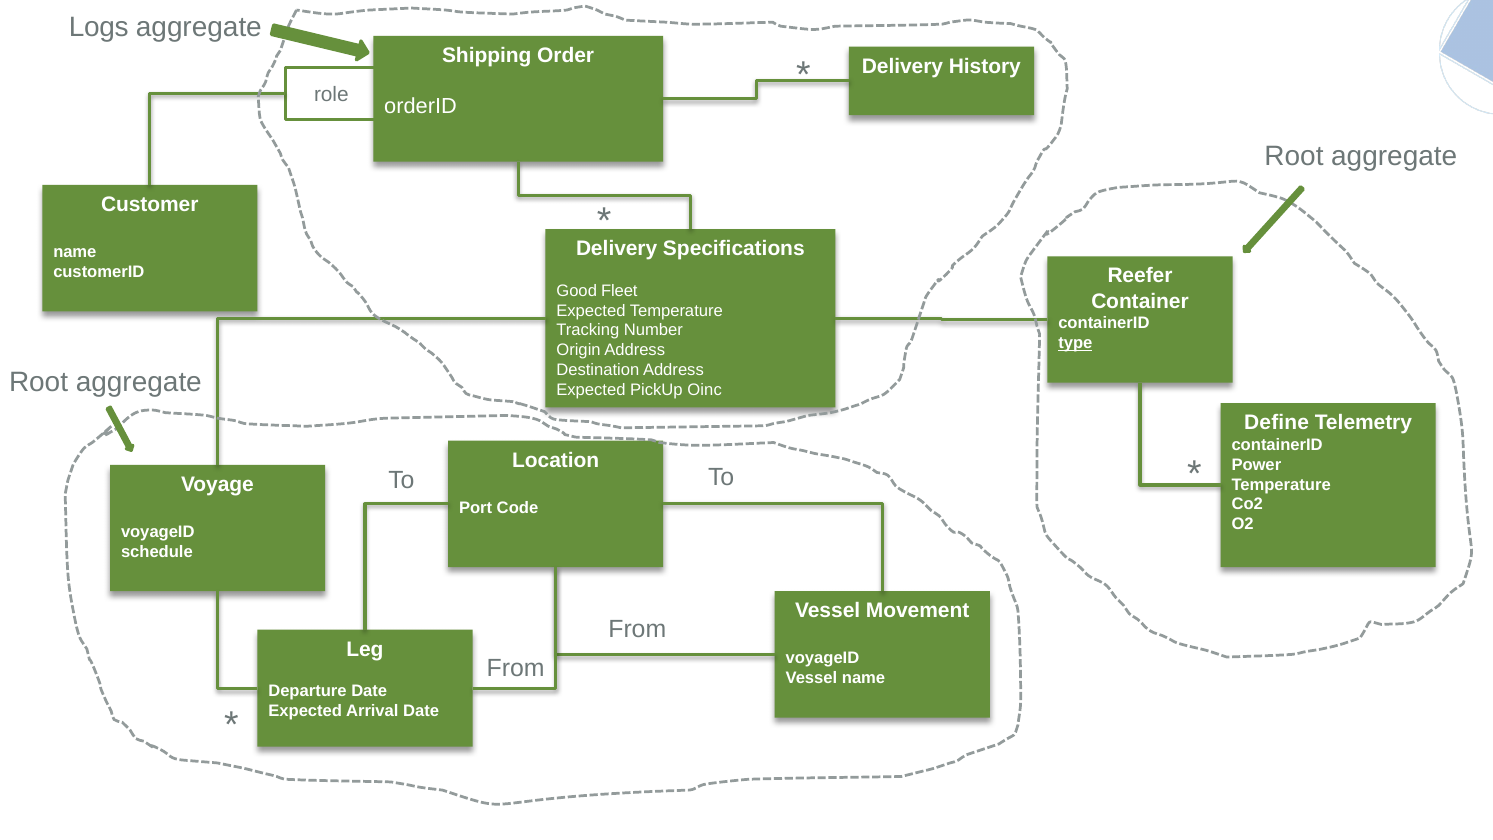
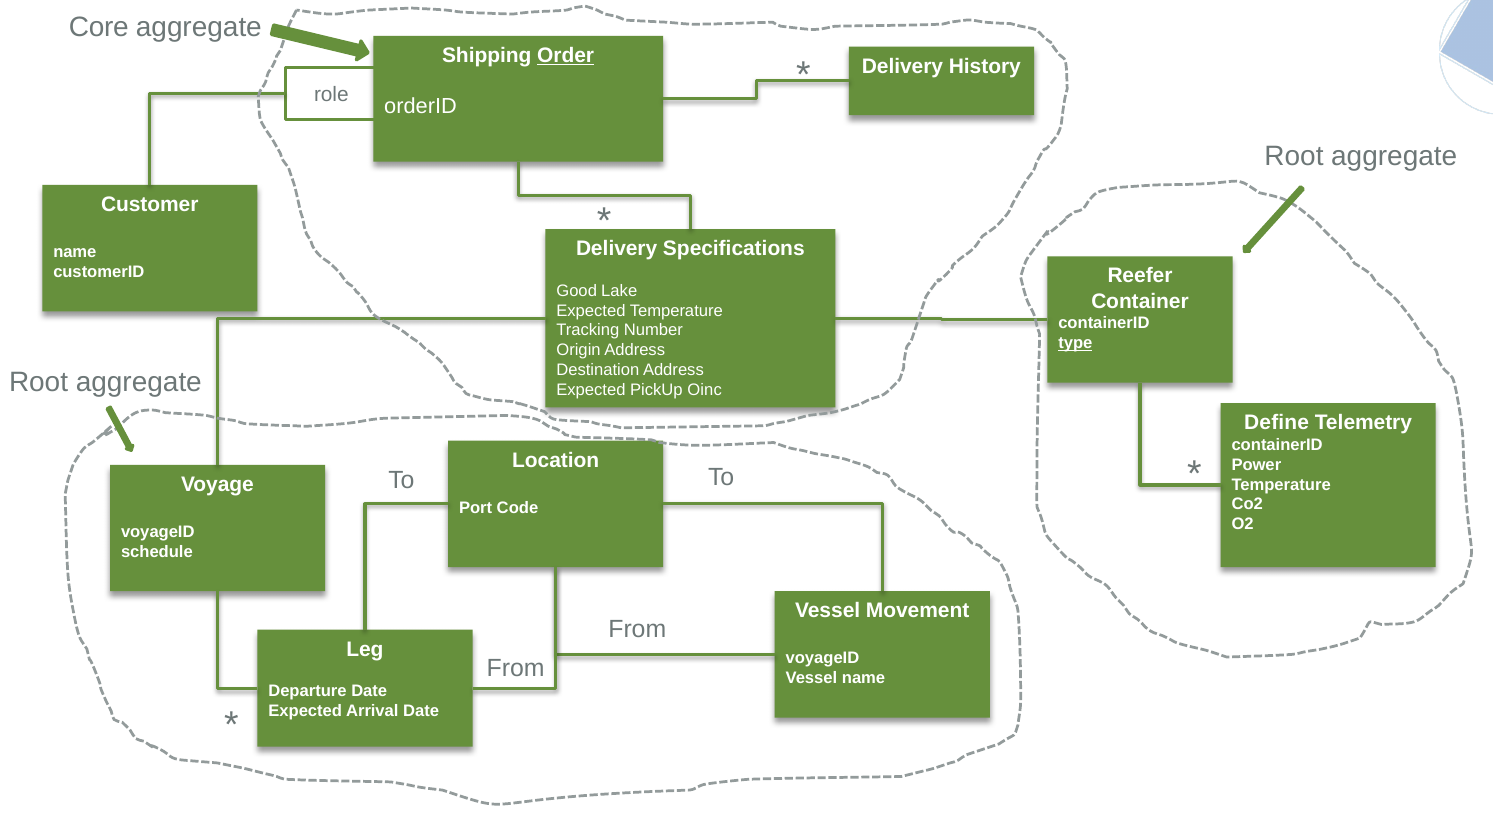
Logs: Logs -> Core (99, 28)
Order underline: none -> present (566, 55)
Fleet: Fleet -> Lake (619, 291)
